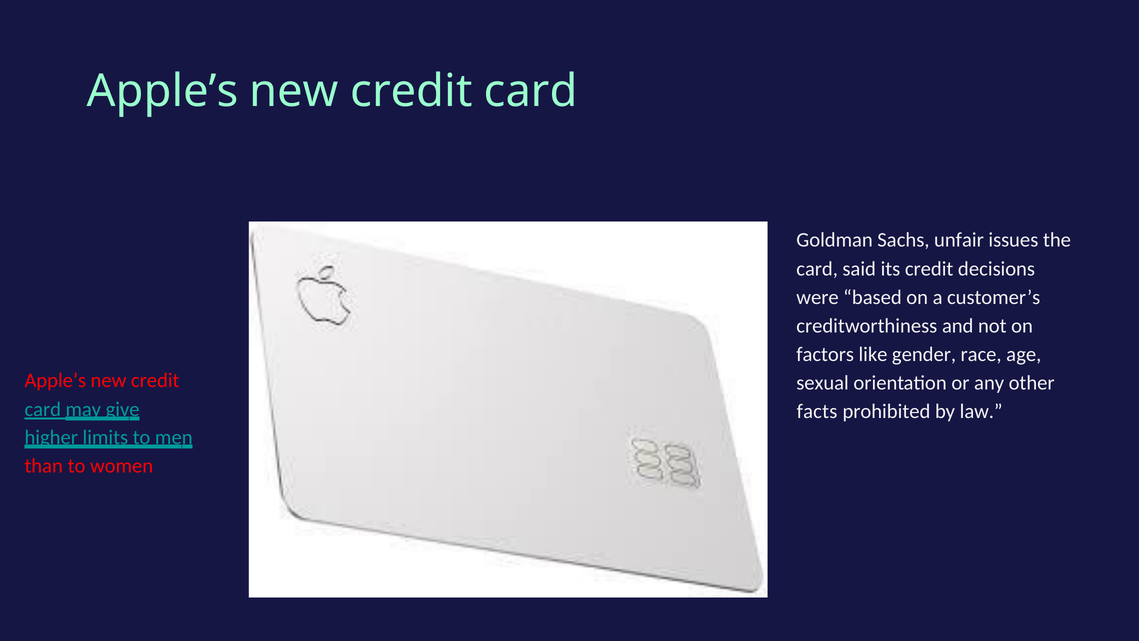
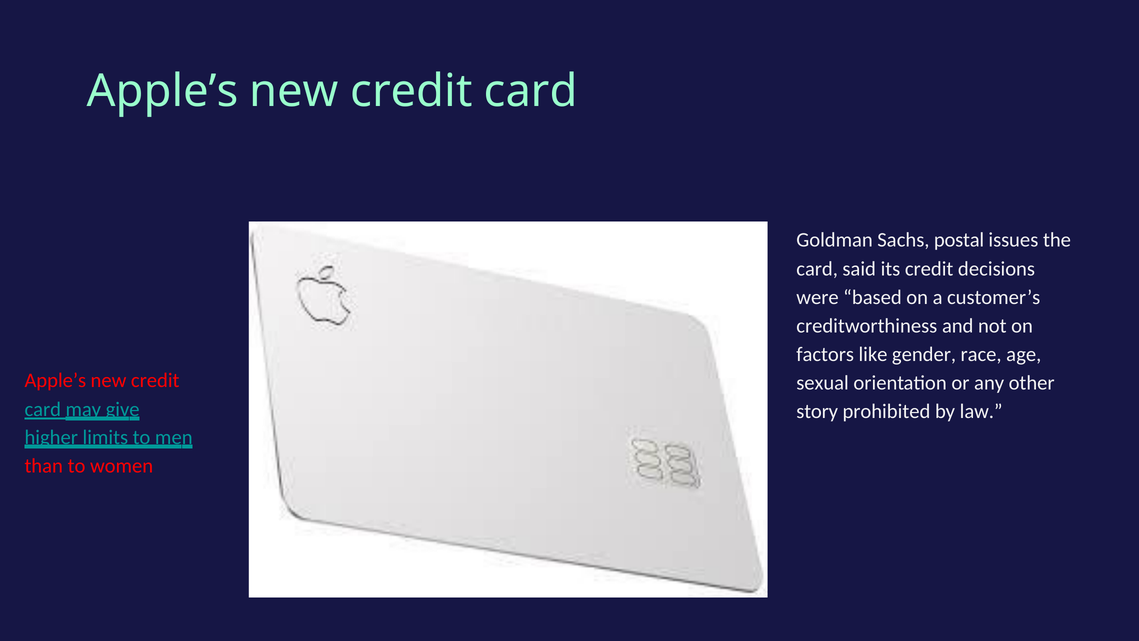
unfair: unfair -> postal (959, 240)
facts: facts -> story (817, 411)
